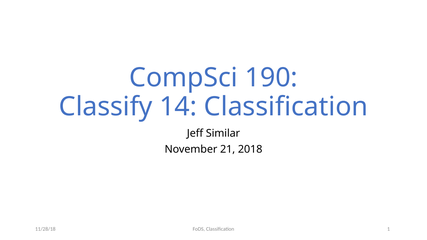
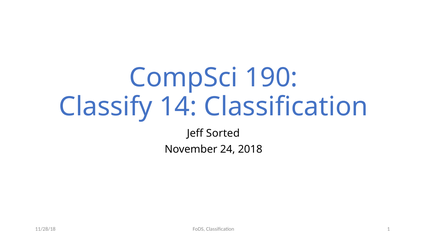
Similar: Similar -> Sorted (223, 133)
21: 21 -> 24 (228, 149)
